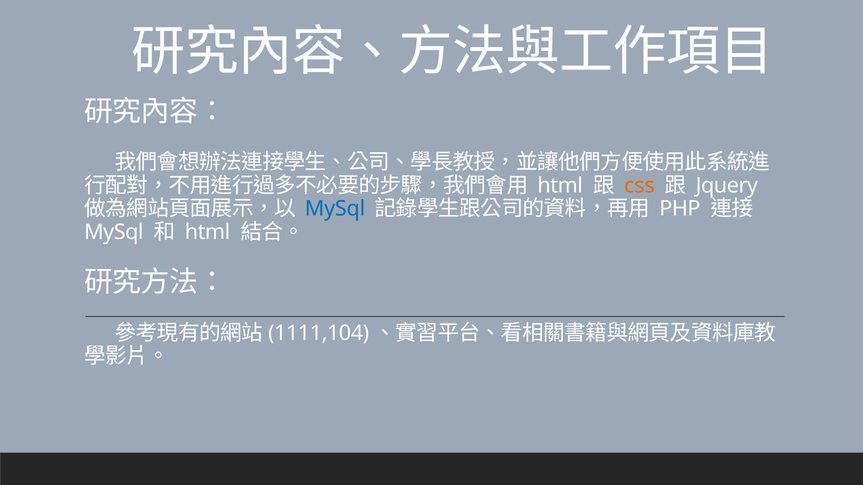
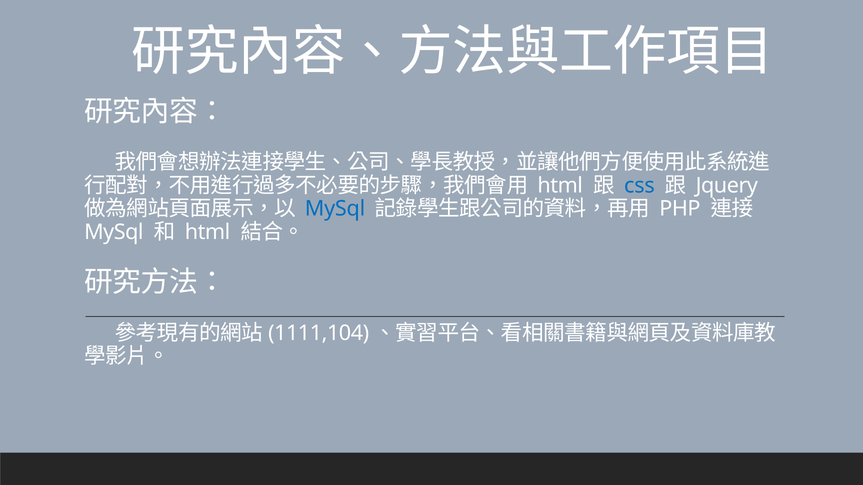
css colour: orange -> blue (639, 186)
